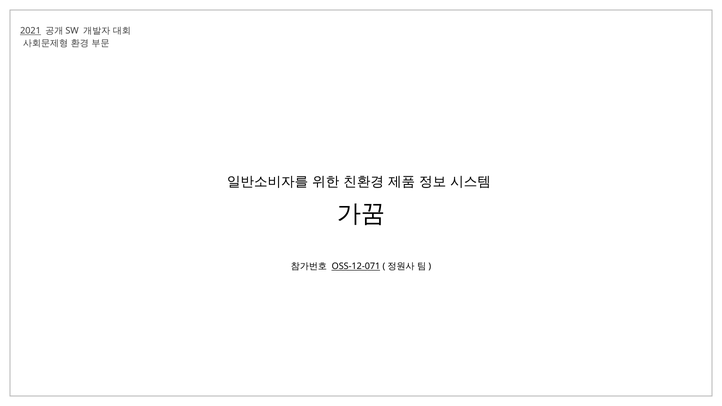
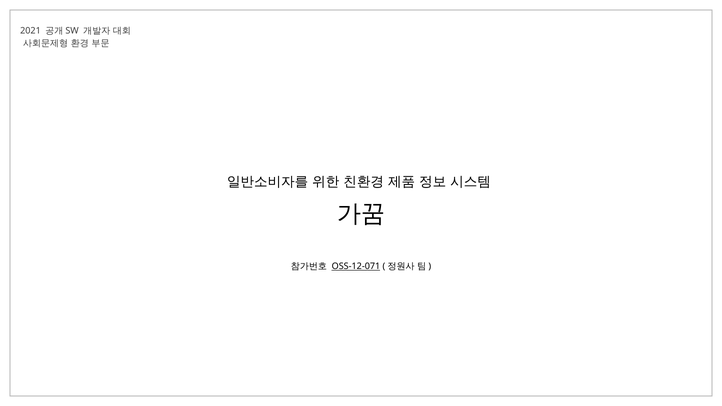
2021 underline: present -> none (31, 31)
